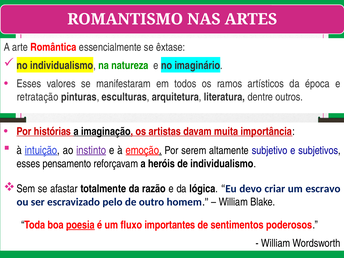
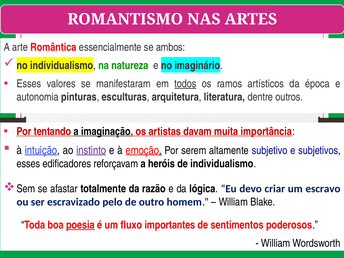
êxtase: êxtase -> ambos (171, 47)
todos underline: none -> present (185, 84)
retratação: retratação -> autonomia (38, 97)
histórias: histórias -> tentando (52, 132)
pensamento: pensamento -> edificadores (67, 164)
